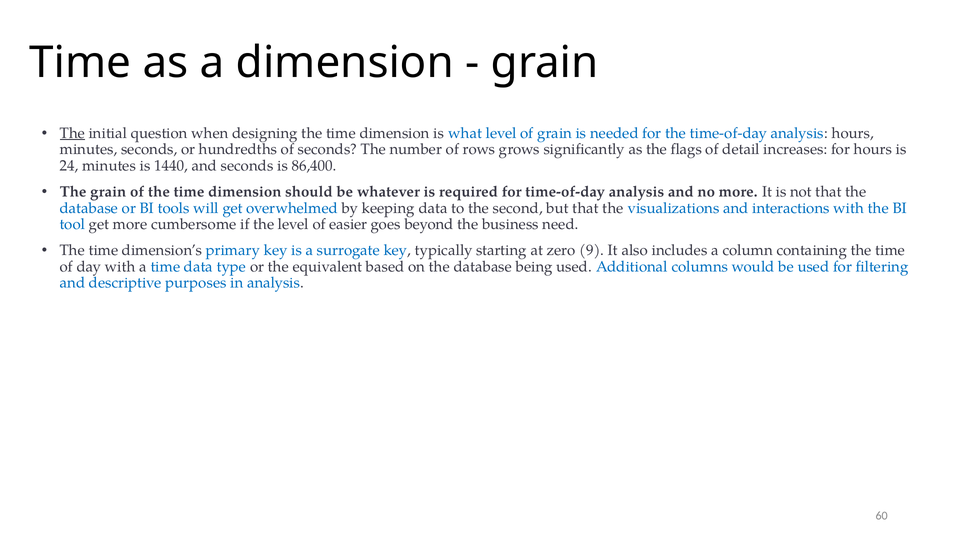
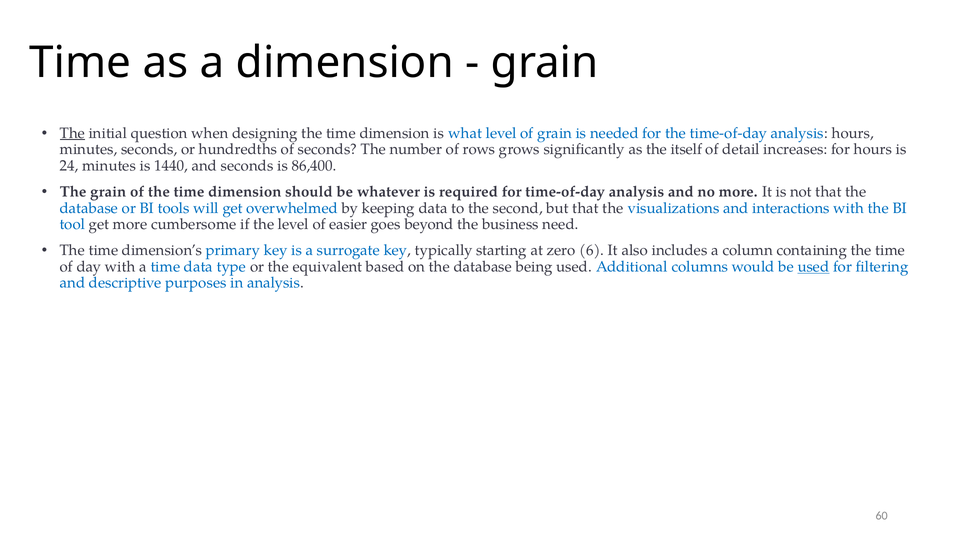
flags: flags -> itself (686, 150)
9: 9 -> 6 (592, 251)
used underline: none -> present (813, 267)
